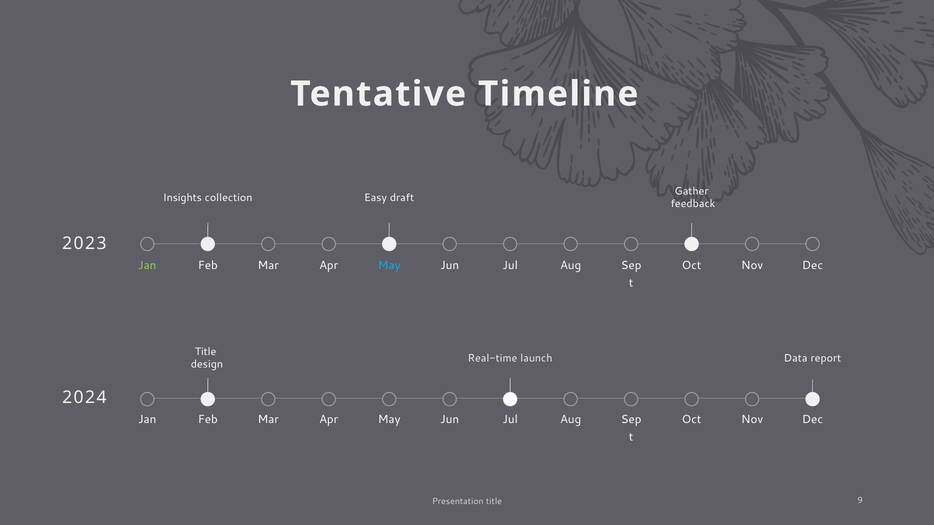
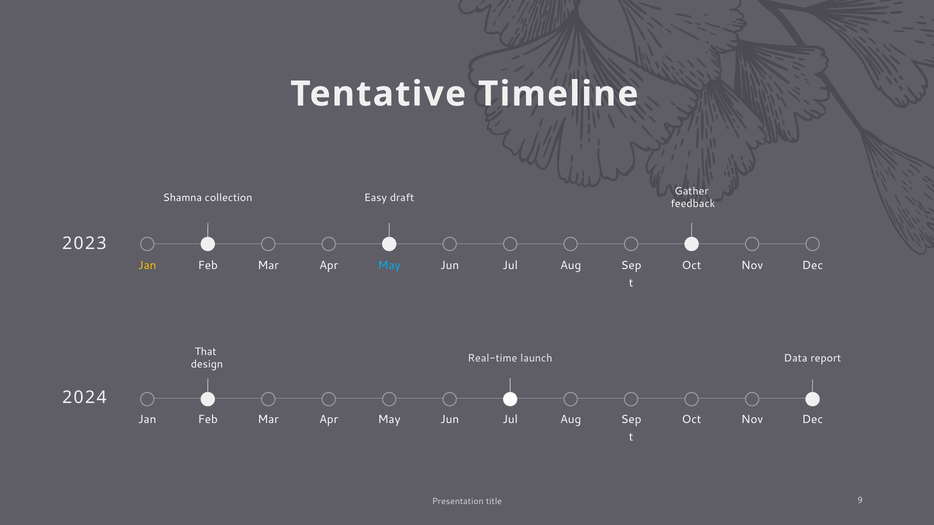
Insights: Insights -> Shamna (182, 198)
Jan colour: light green -> yellow (147, 265)
Title: Title -> That (206, 352)
